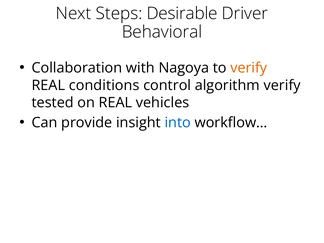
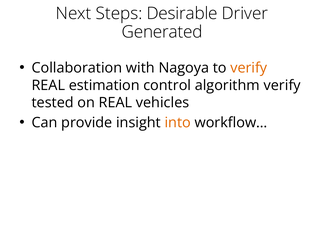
Behavioral: Behavioral -> Generated (162, 32)
conditions: conditions -> estimation (104, 85)
into colour: blue -> orange (178, 123)
